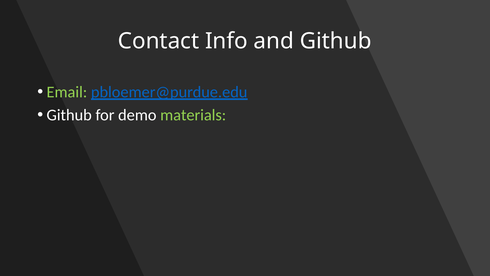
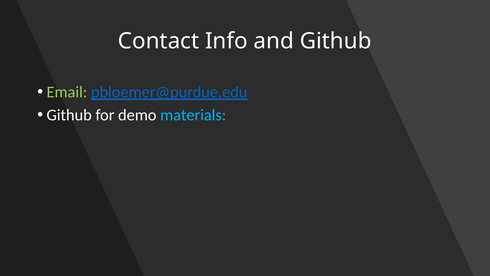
materials colour: light green -> light blue (193, 115)
